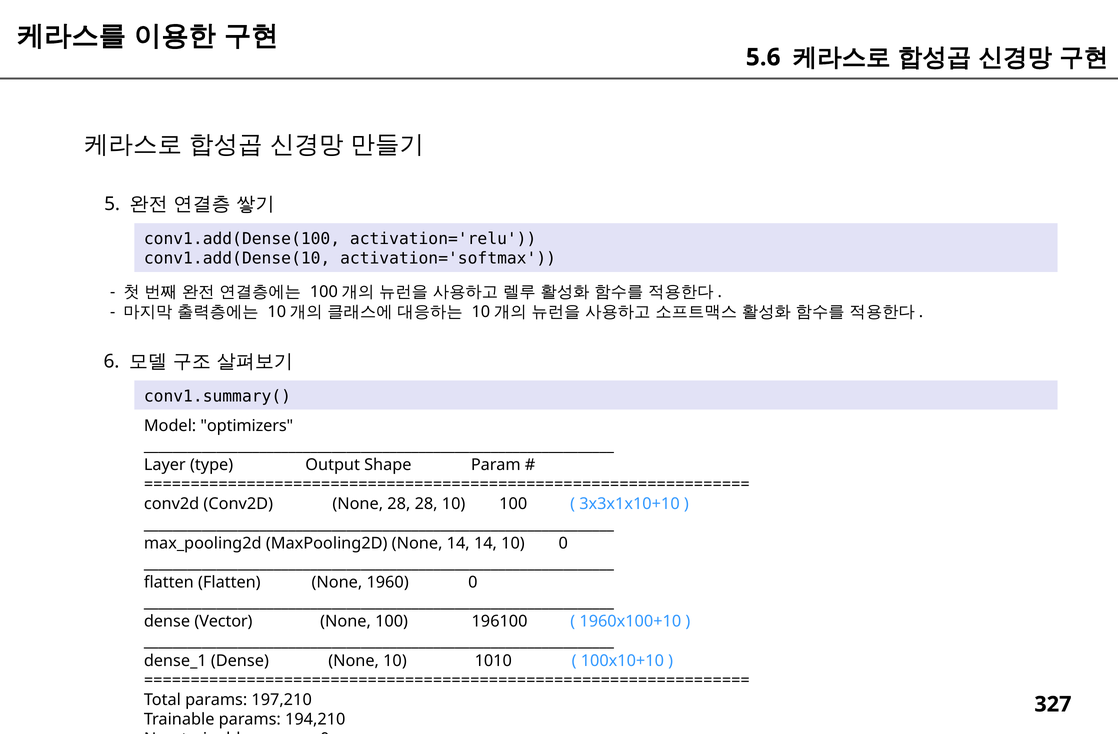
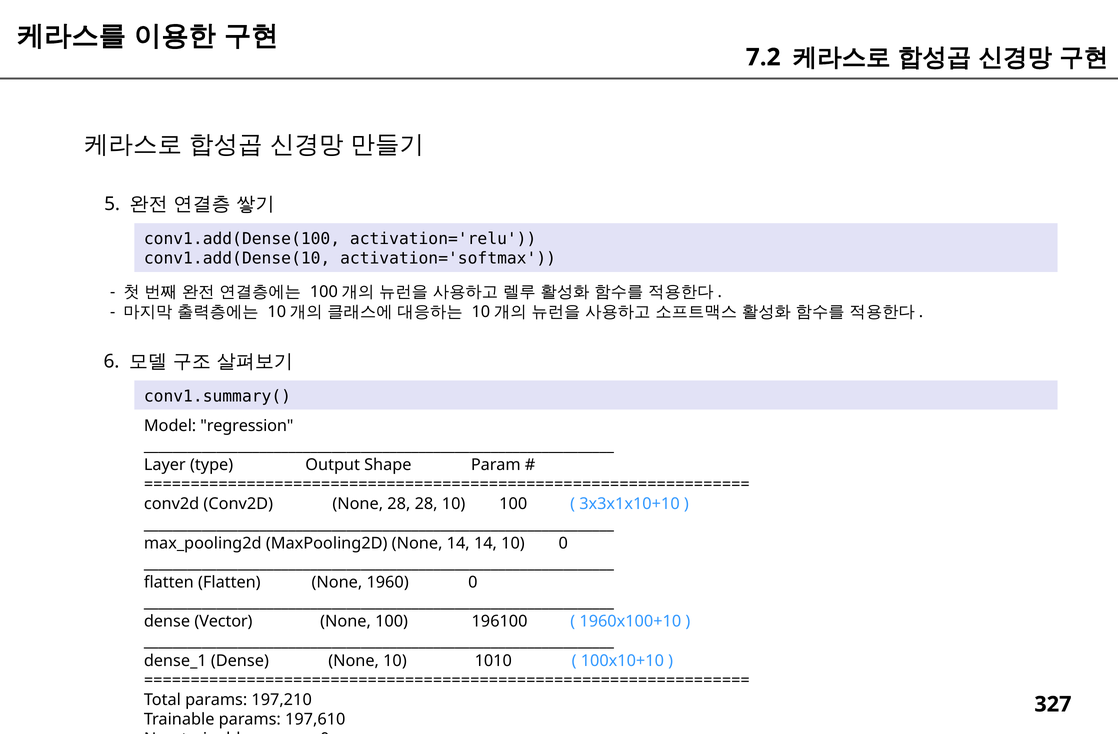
5.6: 5.6 -> 7.2 (763, 57)
optimizers: optimizers -> regression (247, 426)
194,210: 194,210 -> 197,610 (315, 720)
